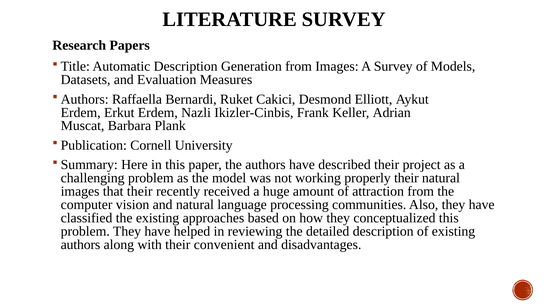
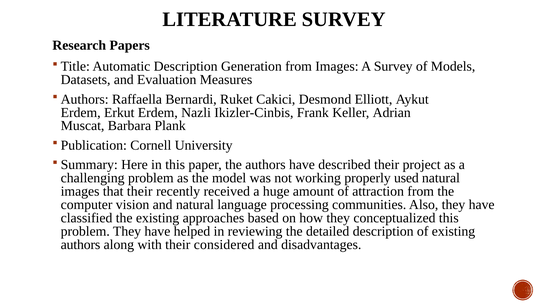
properly their: their -> used (406, 178)
convenient: convenient -> considered (224, 245)
